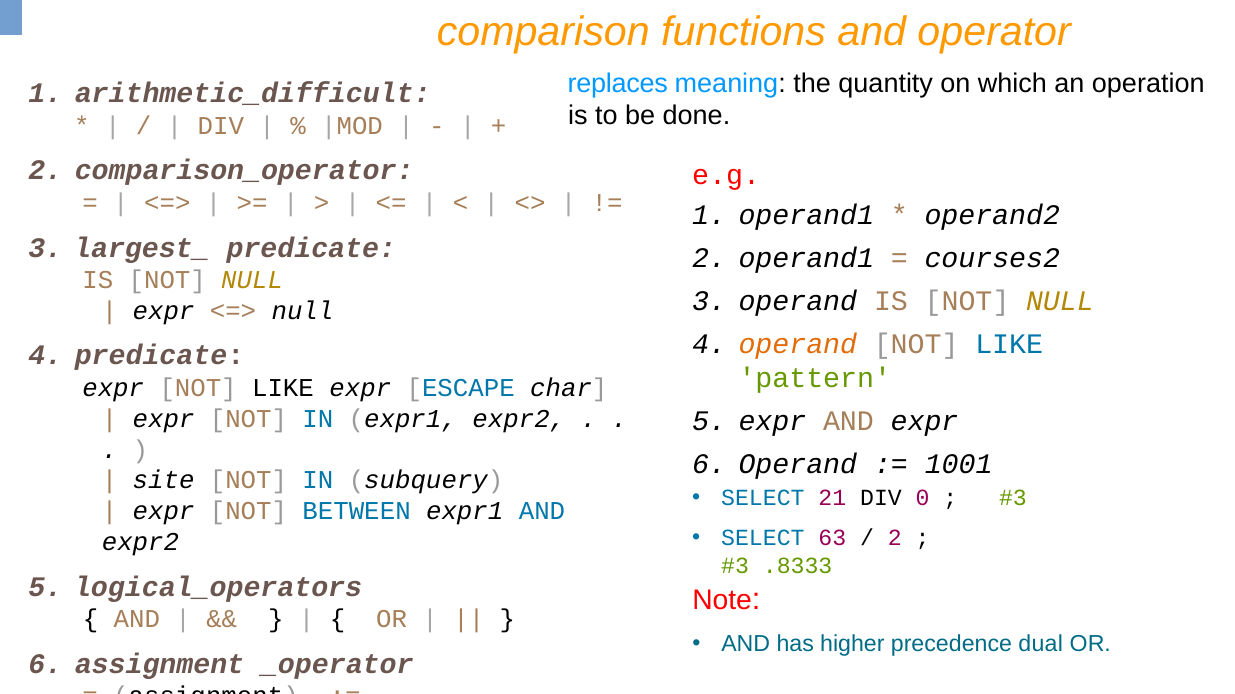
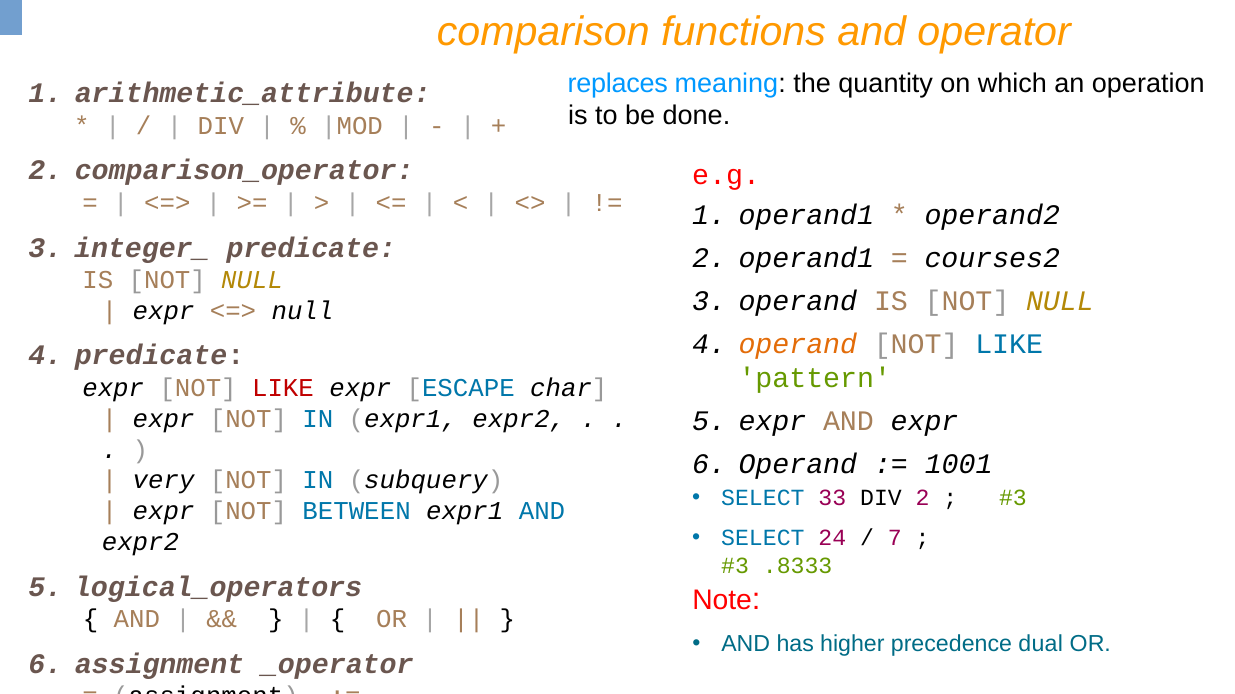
arithmetic_difficult: arithmetic_difficult -> arithmetic_attribute (253, 94)
largest_: largest_ -> integer_ (142, 248)
LIKE colour: black -> red (283, 388)
site: site -> very (164, 481)
21: 21 -> 33 (832, 499)
DIV 0: 0 -> 2 (923, 499)
63: 63 -> 24 (832, 539)
2: 2 -> 7 (895, 539)
